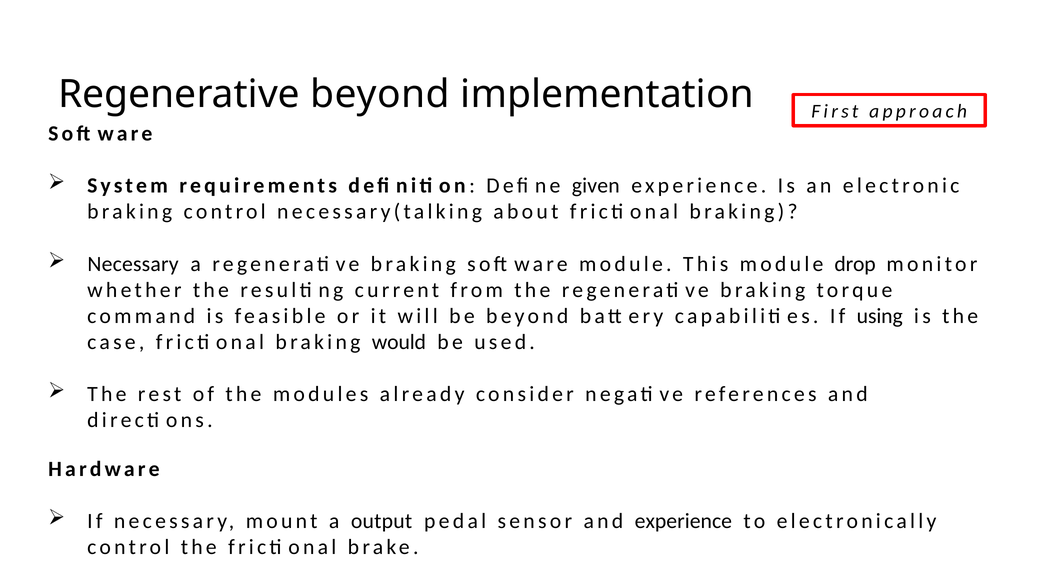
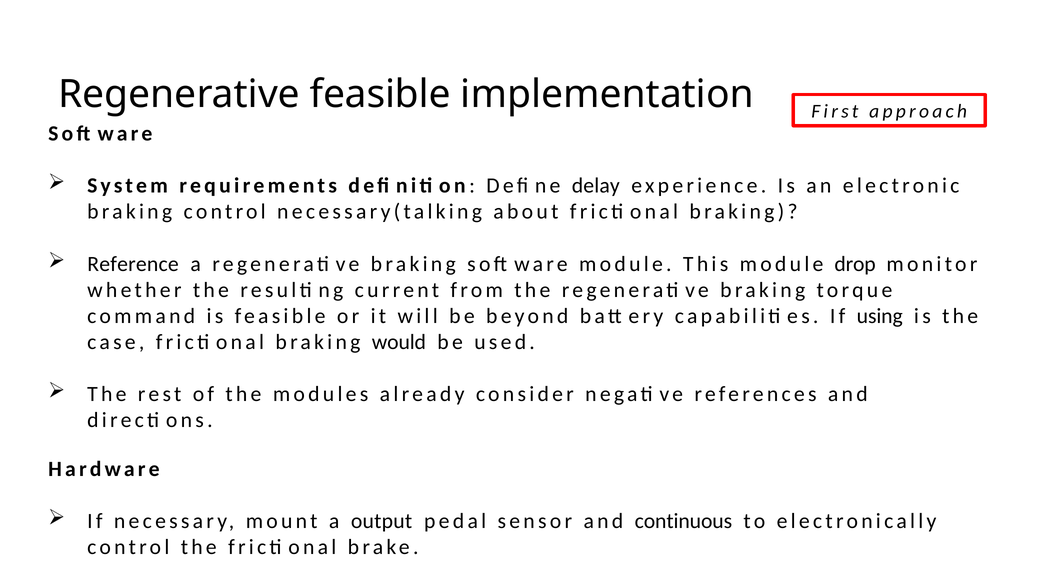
Regenerative beyond: beyond -> feasible (380, 94)
given: given -> delay (596, 186)
Necessary: Necessary -> Reference (133, 264)
and experience: experience -> continuous (683, 521)
